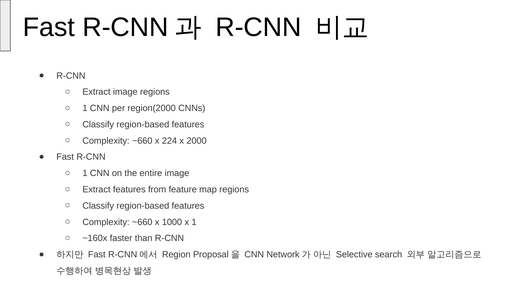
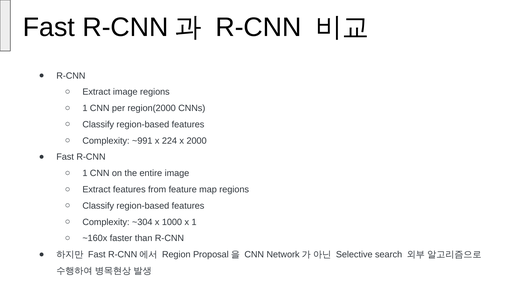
~660: ~660 -> ~991 (142, 141)
~660: ~660 -> ~304 (142, 222)
